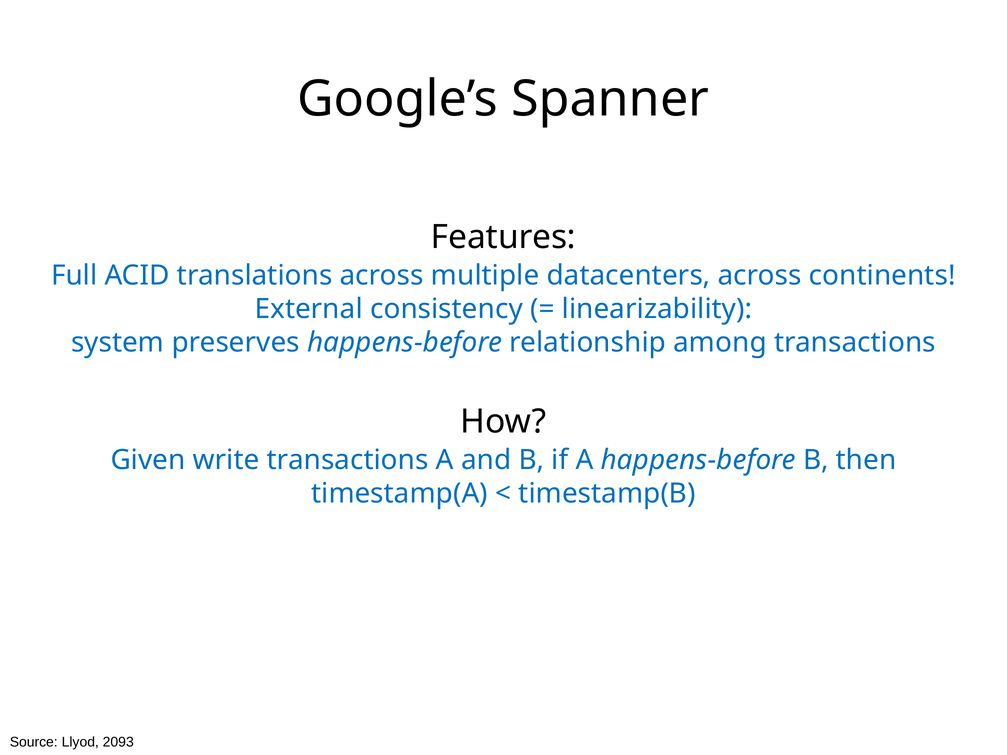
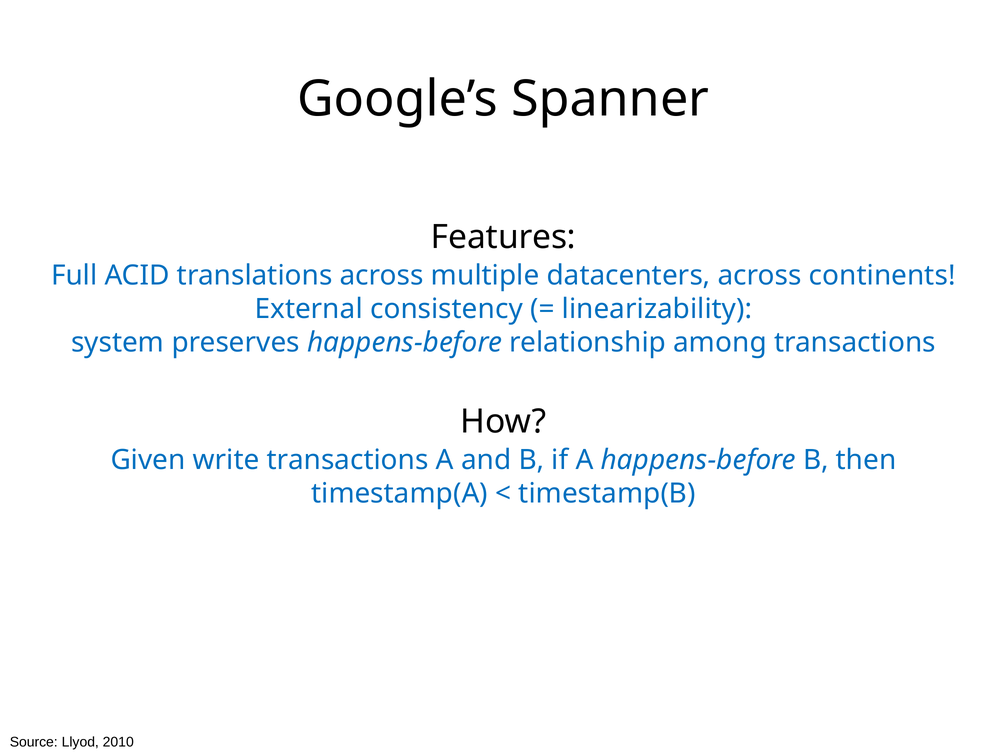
2093: 2093 -> 2010 (118, 742)
